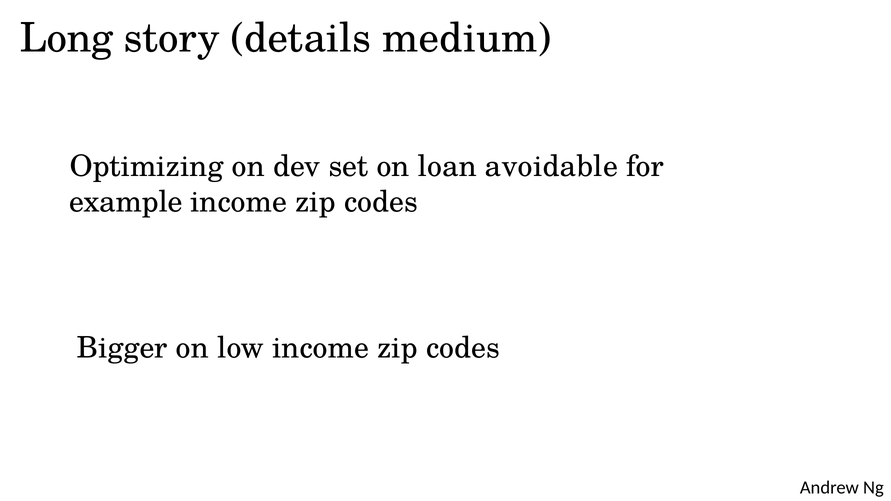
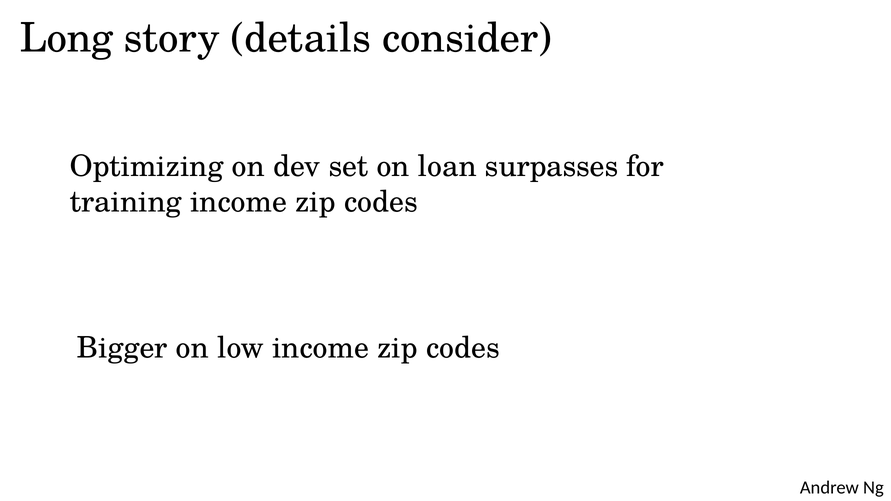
medium: medium -> consider (467, 39)
avoidable: avoidable -> surpasses (552, 167)
example: example -> training (126, 202)
